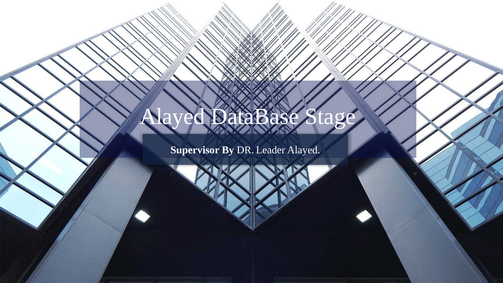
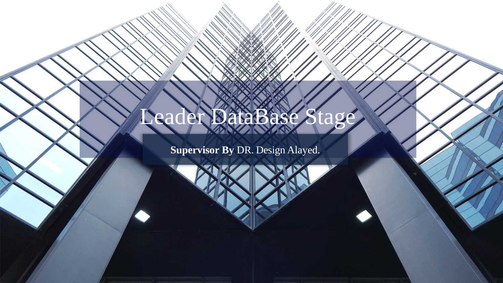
Alayed: Alayed -> Leader (172, 117)
Leader: Leader -> Design (271, 150)
